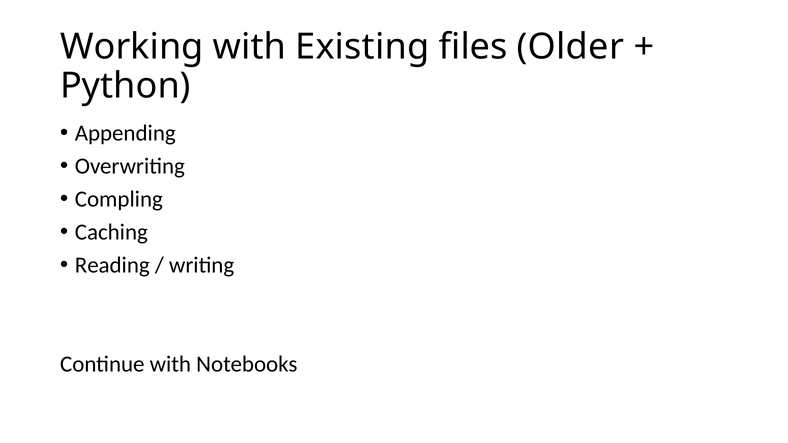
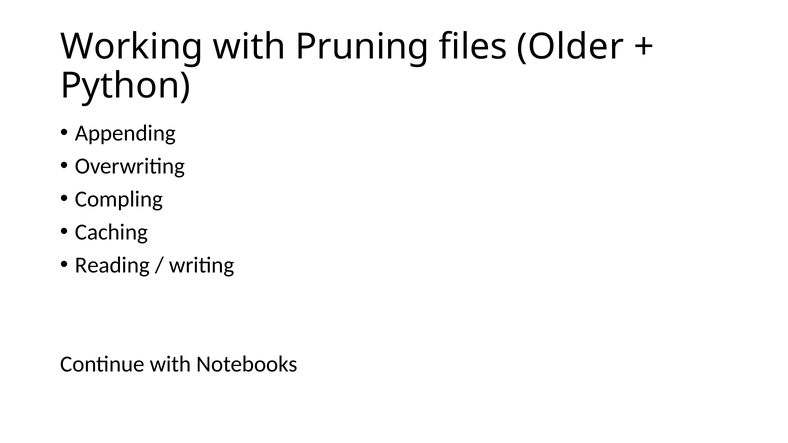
Existing: Existing -> Pruning (362, 47)
